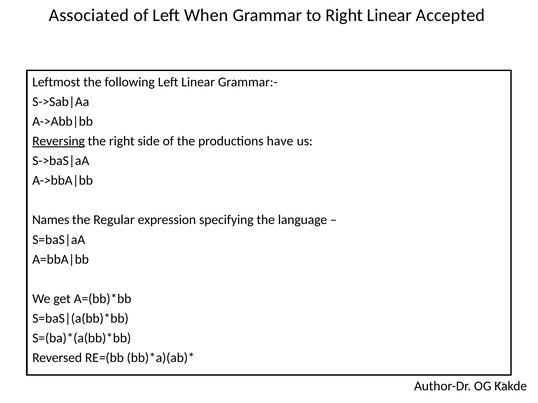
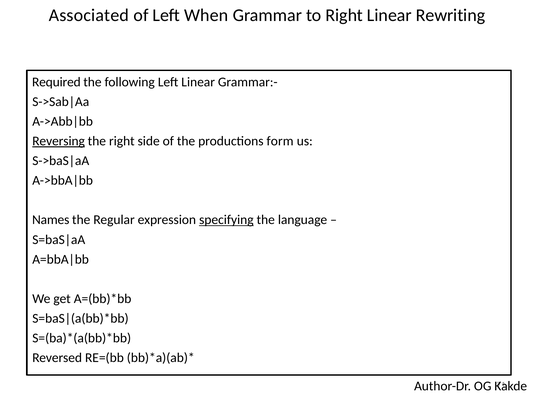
Accepted: Accepted -> Rewriting (451, 15)
Leftmost: Leftmost -> Required (56, 82)
have: have -> form (280, 141)
specifying underline: none -> present (226, 220)
